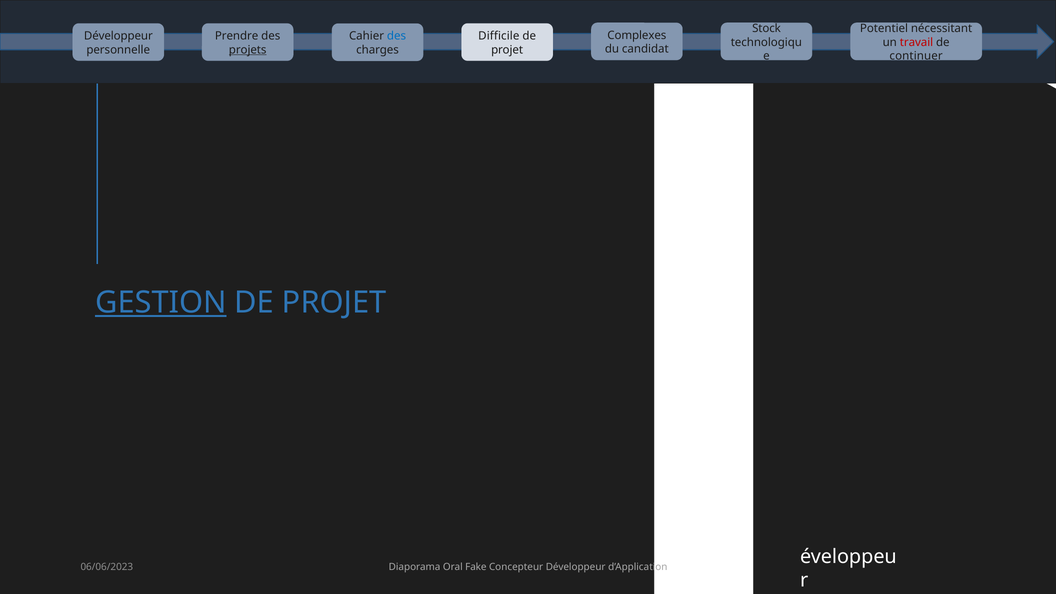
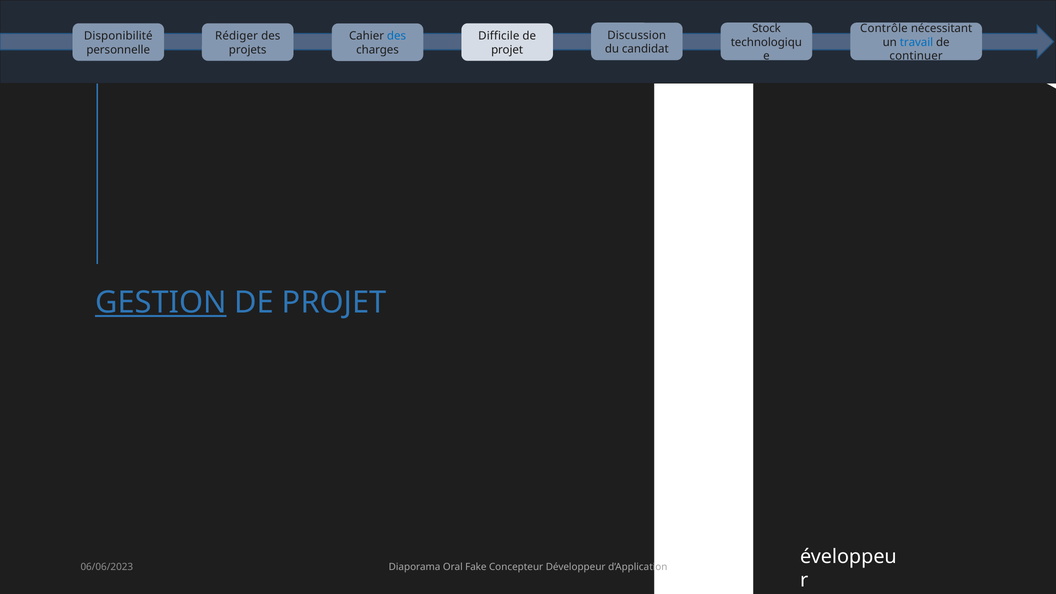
Potentiel: Potentiel -> Contrôle (884, 28)
Complexes: Complexes -> Discussion (637, 35)
Développeur: Développeur -> Disponibilité (118, 36)
Prendre: Prendre -> Rédiger (237, 36)
travail colour: red -> blue (916, 42)
projets underline: present -> none (248, 50)
